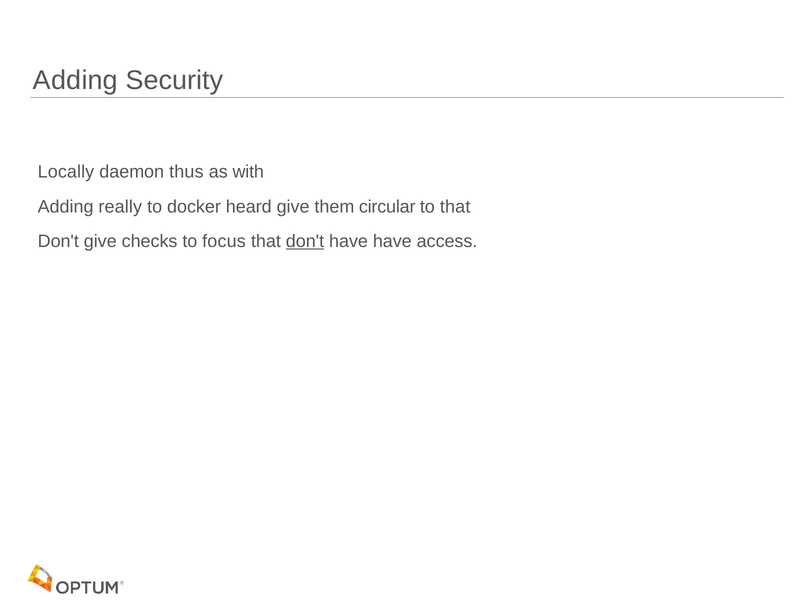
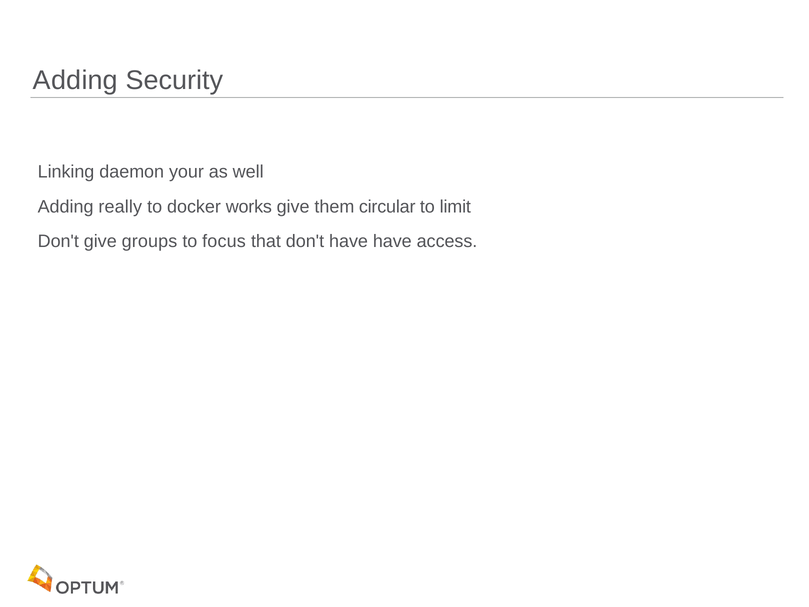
Locally: Locally -> Linking (66, 172)
thus: thus -> your (186, 172)
with: with -> well (248, 172)
heard: heard -> works (249, 207)
to that: that -> limit (455, 207)
checks: checks -> groups (149, 241)
don't underline: present -> none (305, 241)
